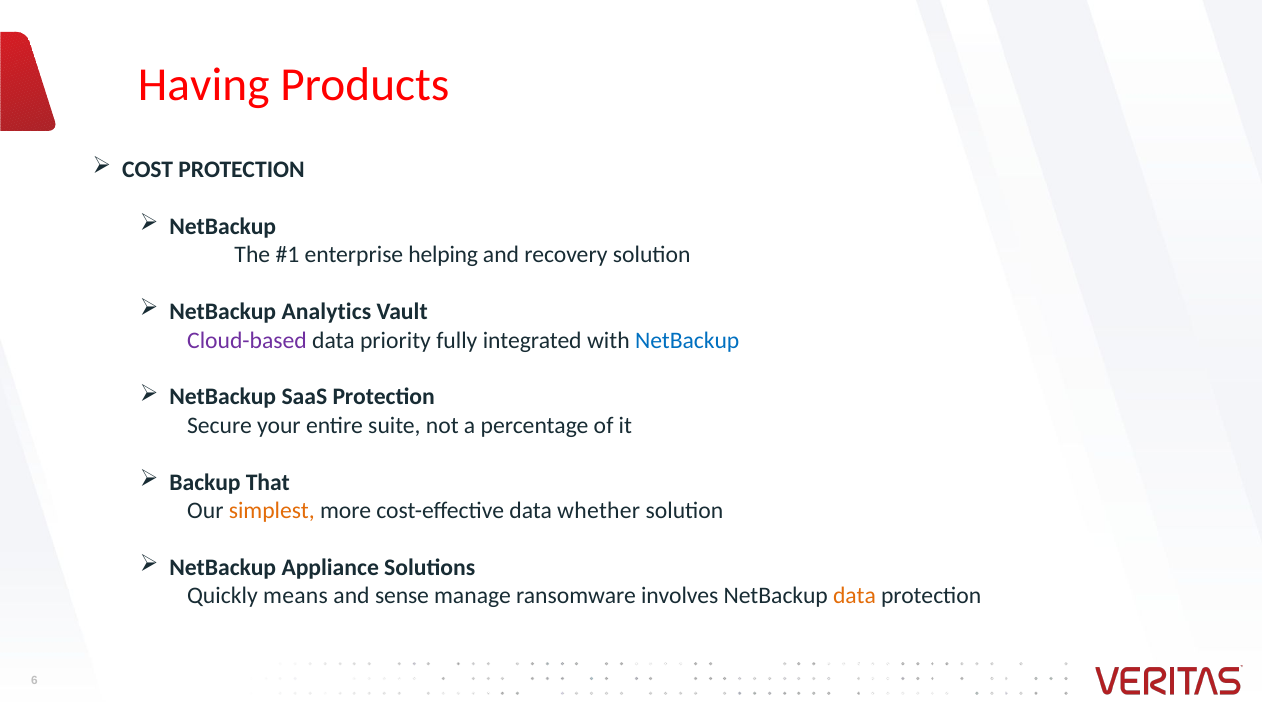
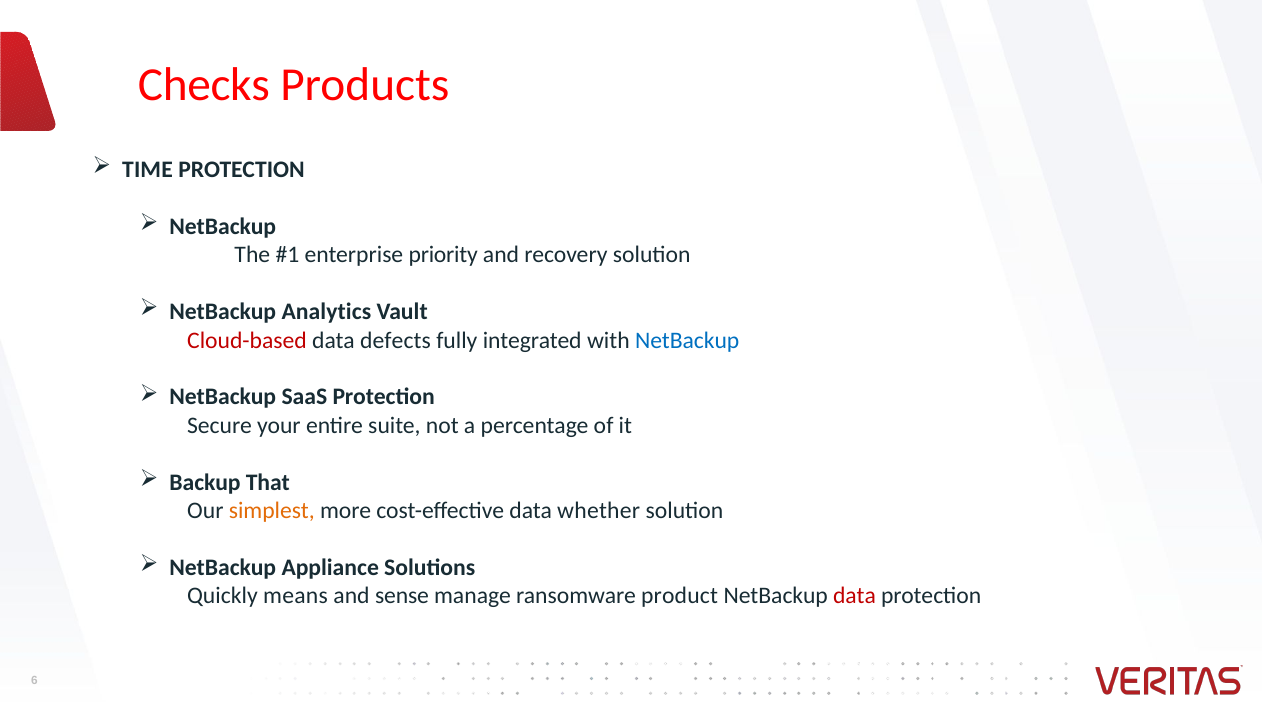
Having: Having -> Checks (204, 85)
COST: COST -> TIME (147, 170)
helping: helping -> priority (443, 255)
Cloud-based colour: purple -> red (247, 340)
priority: priority -> defects (395, 340)
involves: involves -> product (680, 596)
data colour: orange -> red (855, 596)
